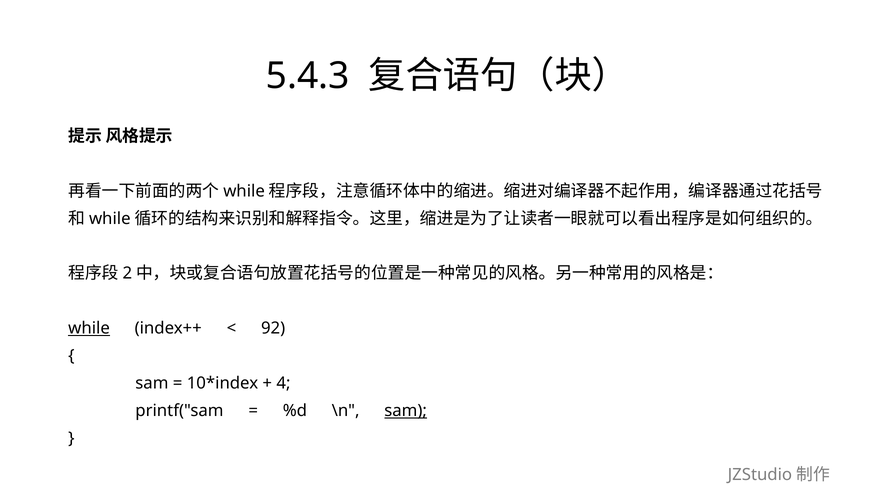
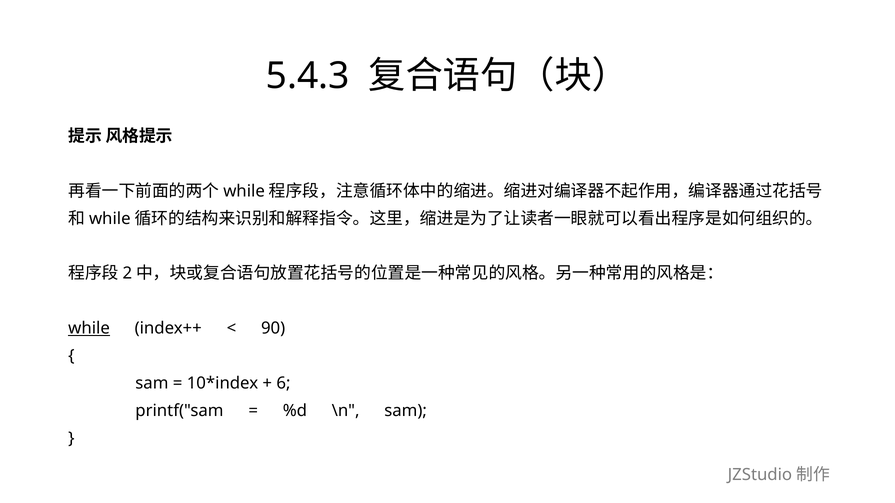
92: 92 -> 90 (273, 329)
4: 4 -> 6 (283, 383)
sam underline: present -> none (406, 411)
